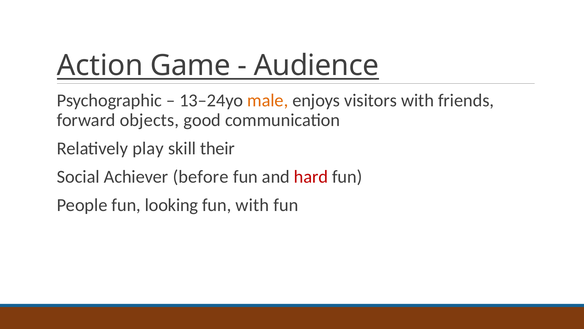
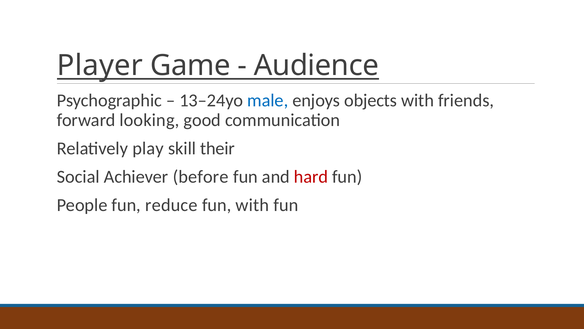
Action: Action -> Player (100, 65)
male colour: orange -> blue (268, 100)
visitors: visitors -> objects (371, 100)
objects: objects -> looking (149, 120)
looking: looking -> reduce (171, 205)
